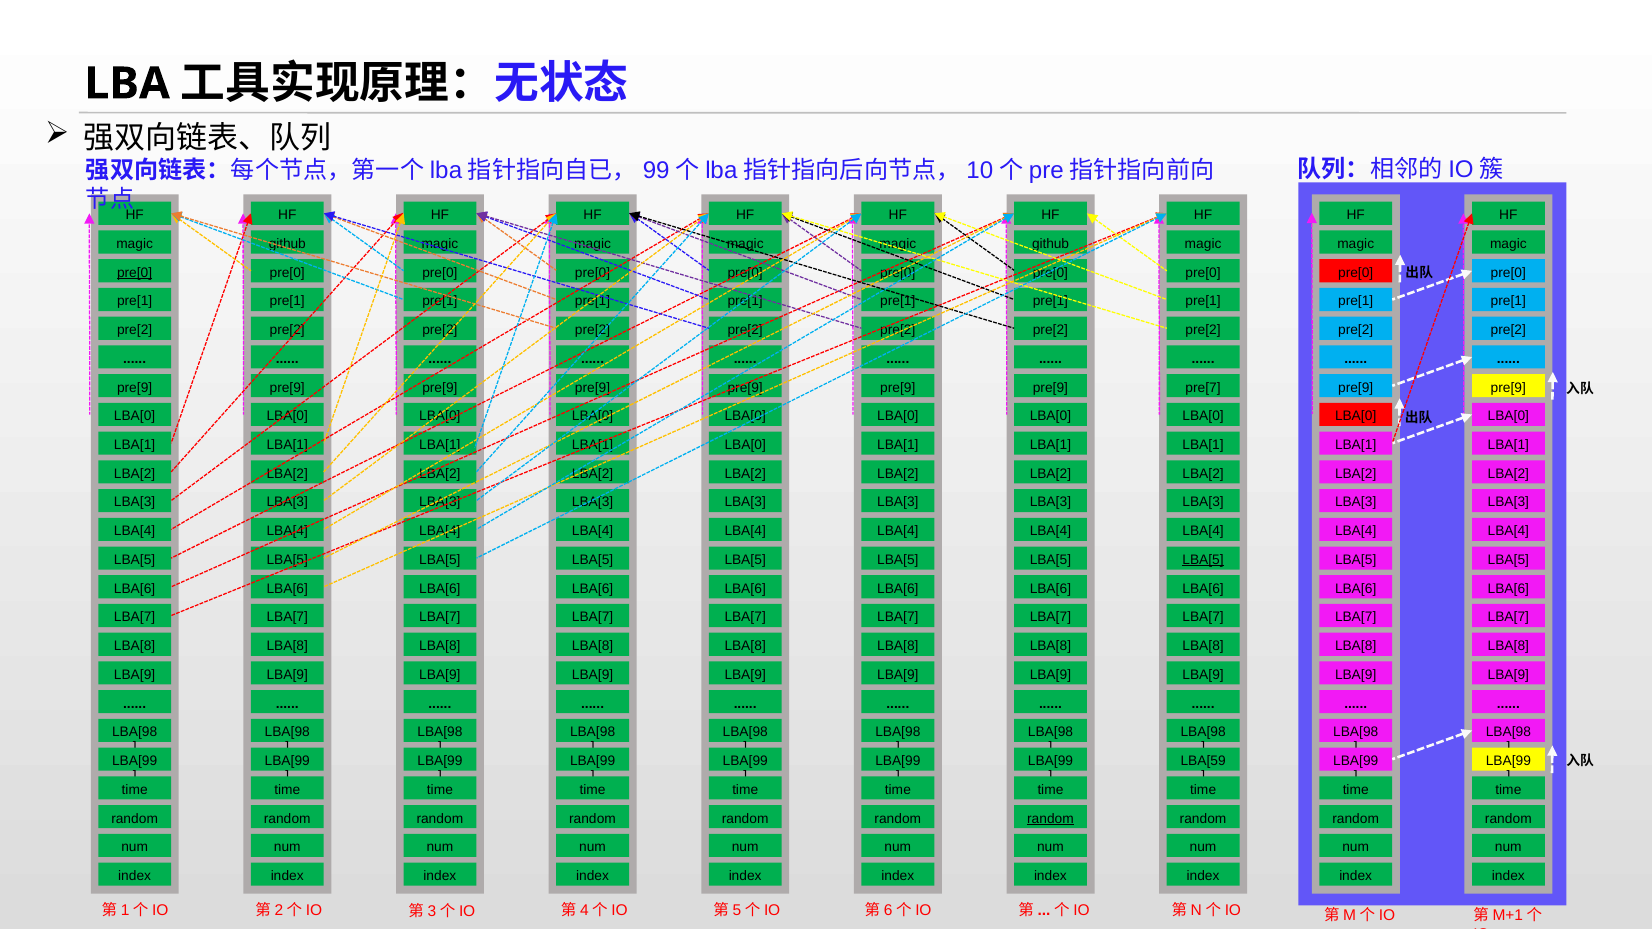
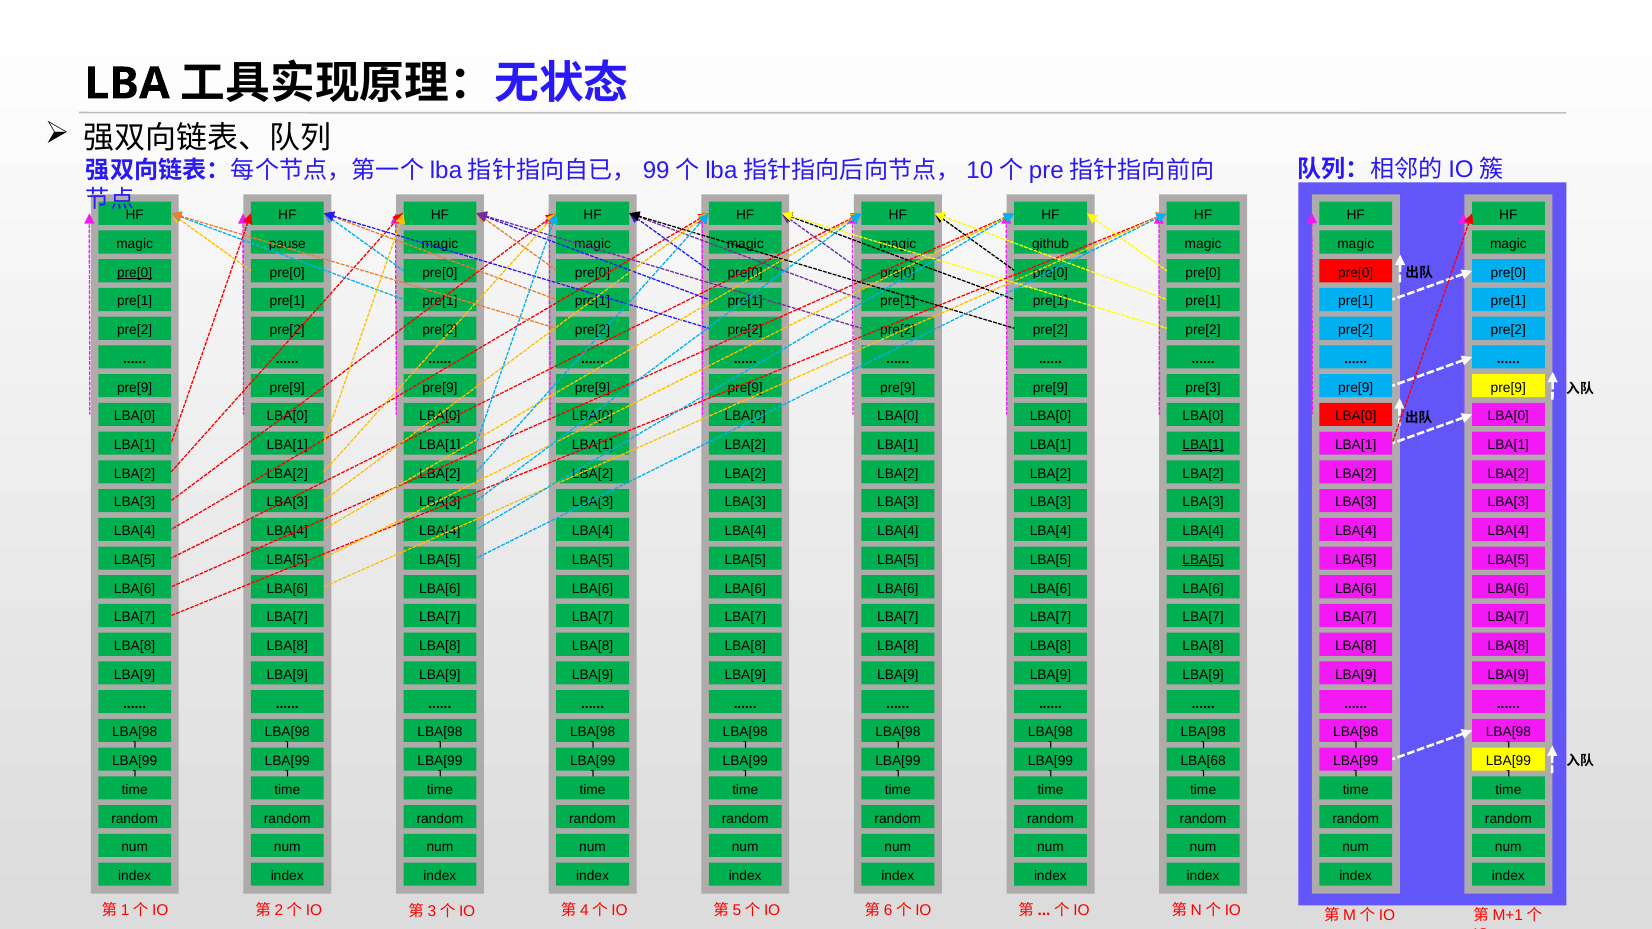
github: github -> pause (287, 244)
pre[7: pre[7 -> pre[3 (1203, 388)
LBA[0: LBA[0 -> LBA[2 (745, 445)
LBA[1 underline: none -> present (1203, 445)
LBA[59: LBA[59 -> LBA[68 (1203, 761)
random underline: present -> none (1050, 819)
